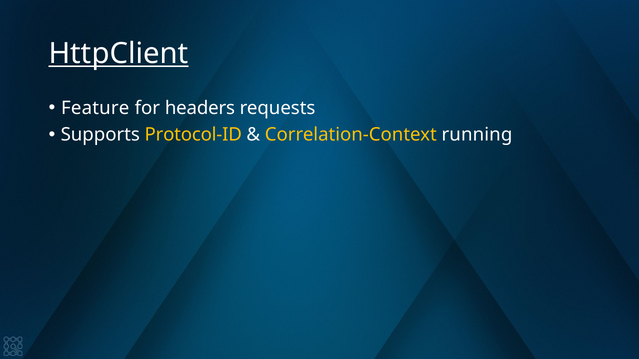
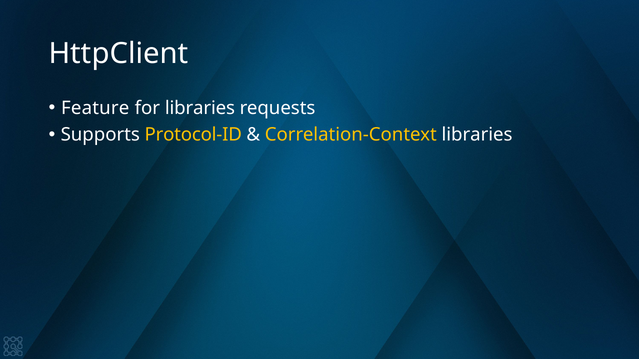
HttpClient underline: present -> none (119, 54)
for headers: headers -> libraries (200, 108)
Correlation-Context running: running -> libraries (477, 135)
